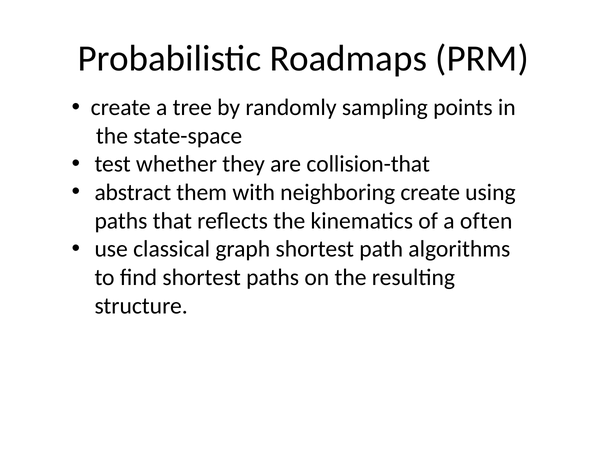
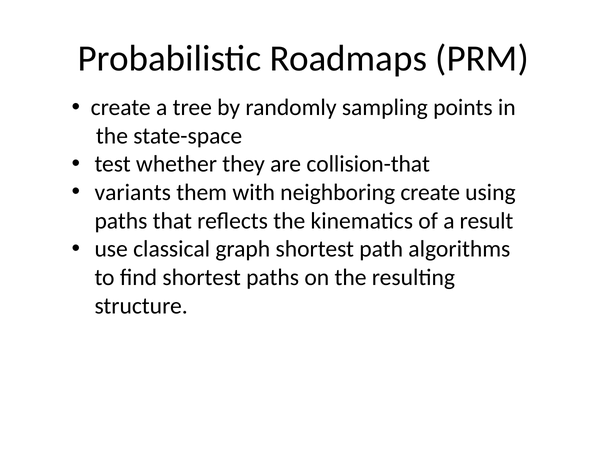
abstract: abstract -> variants (133, 193)
often: often -> result (486, 221)
